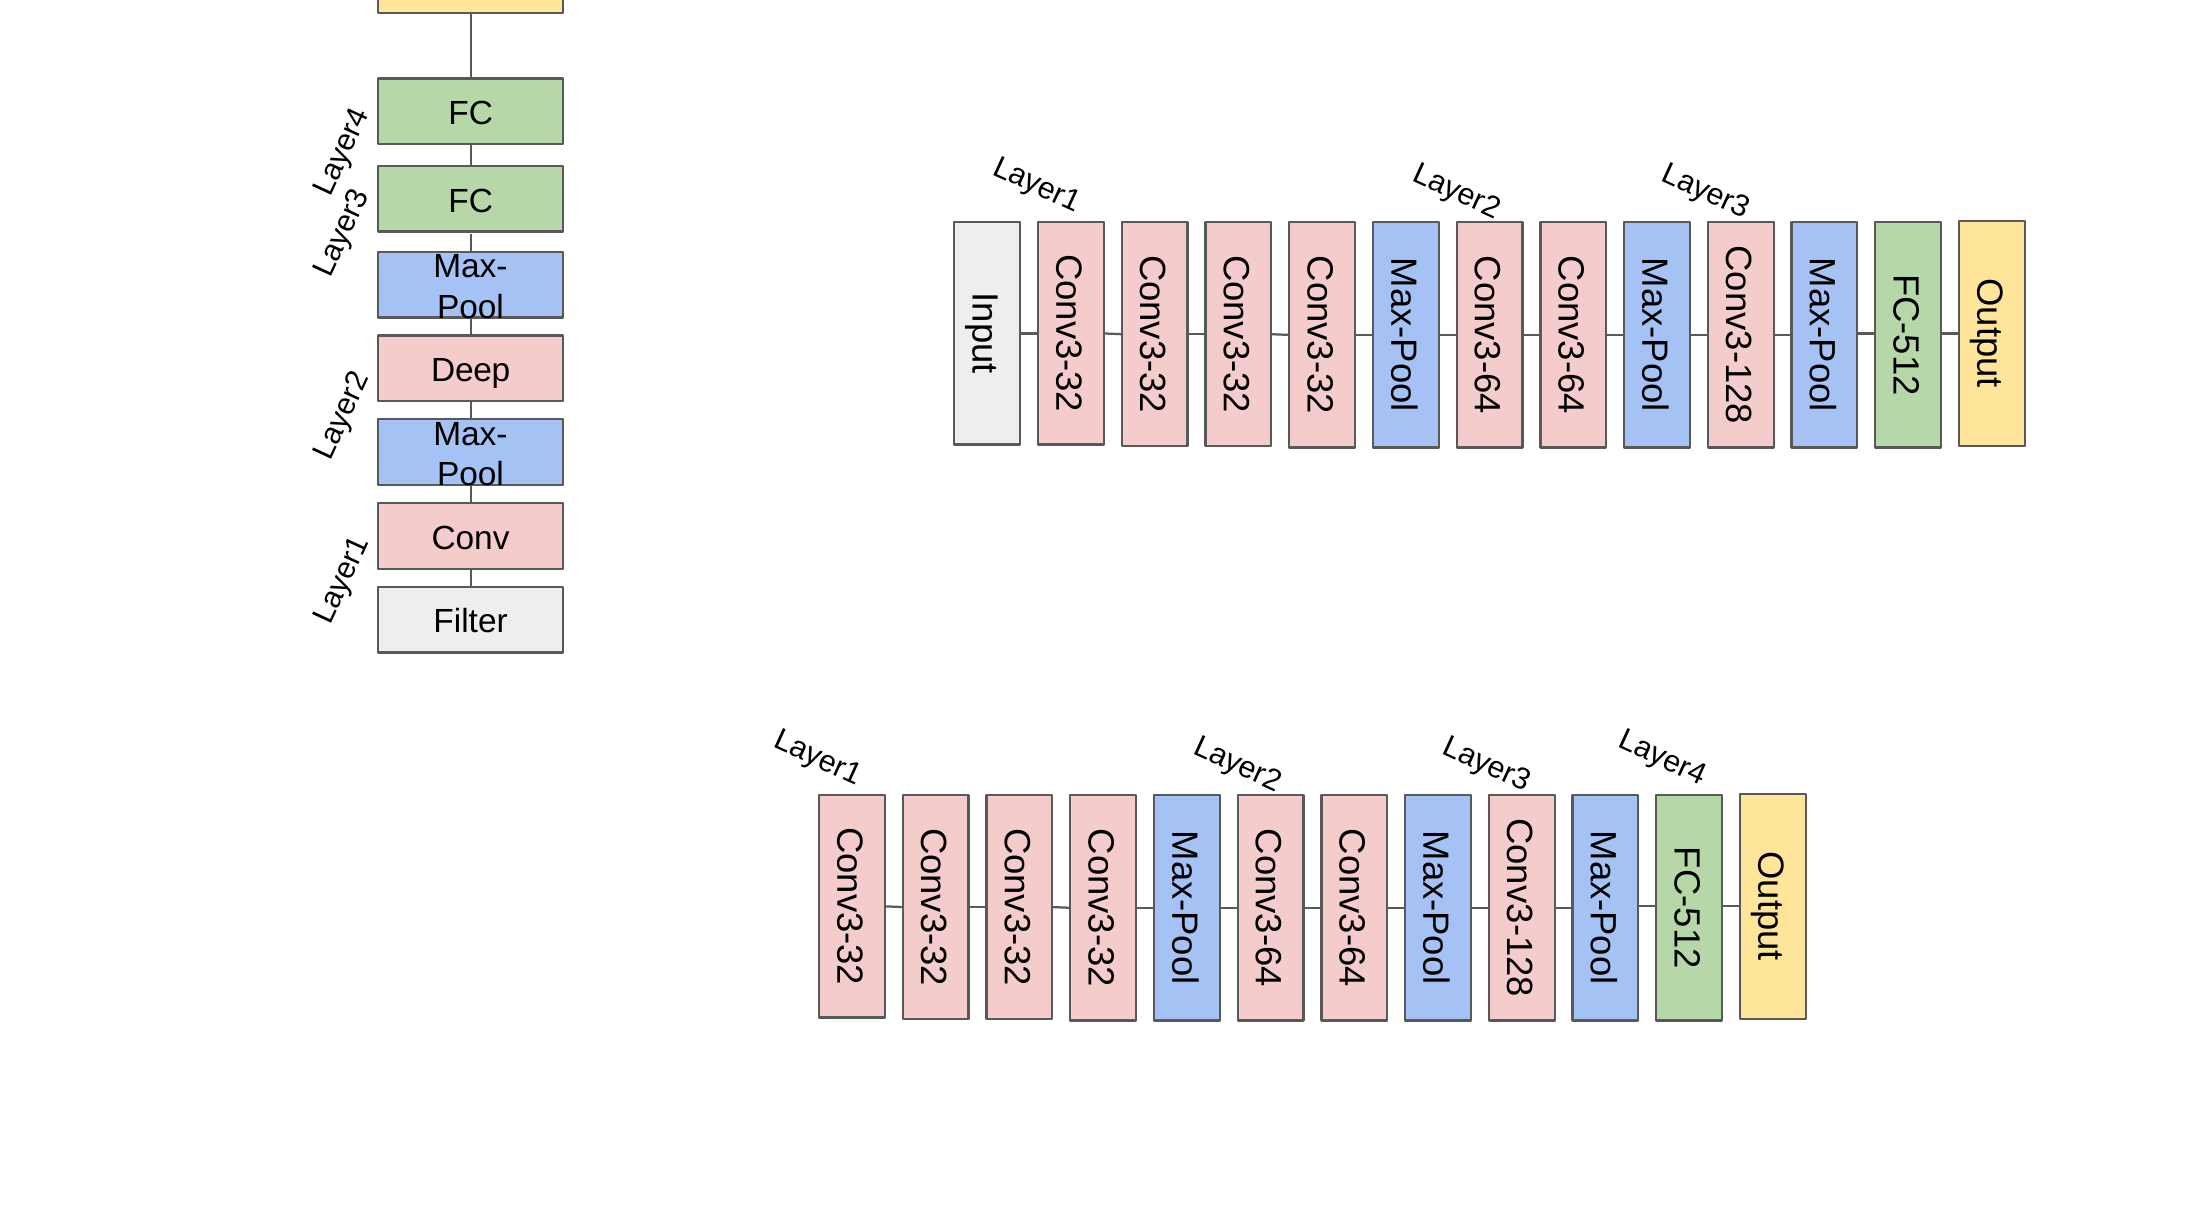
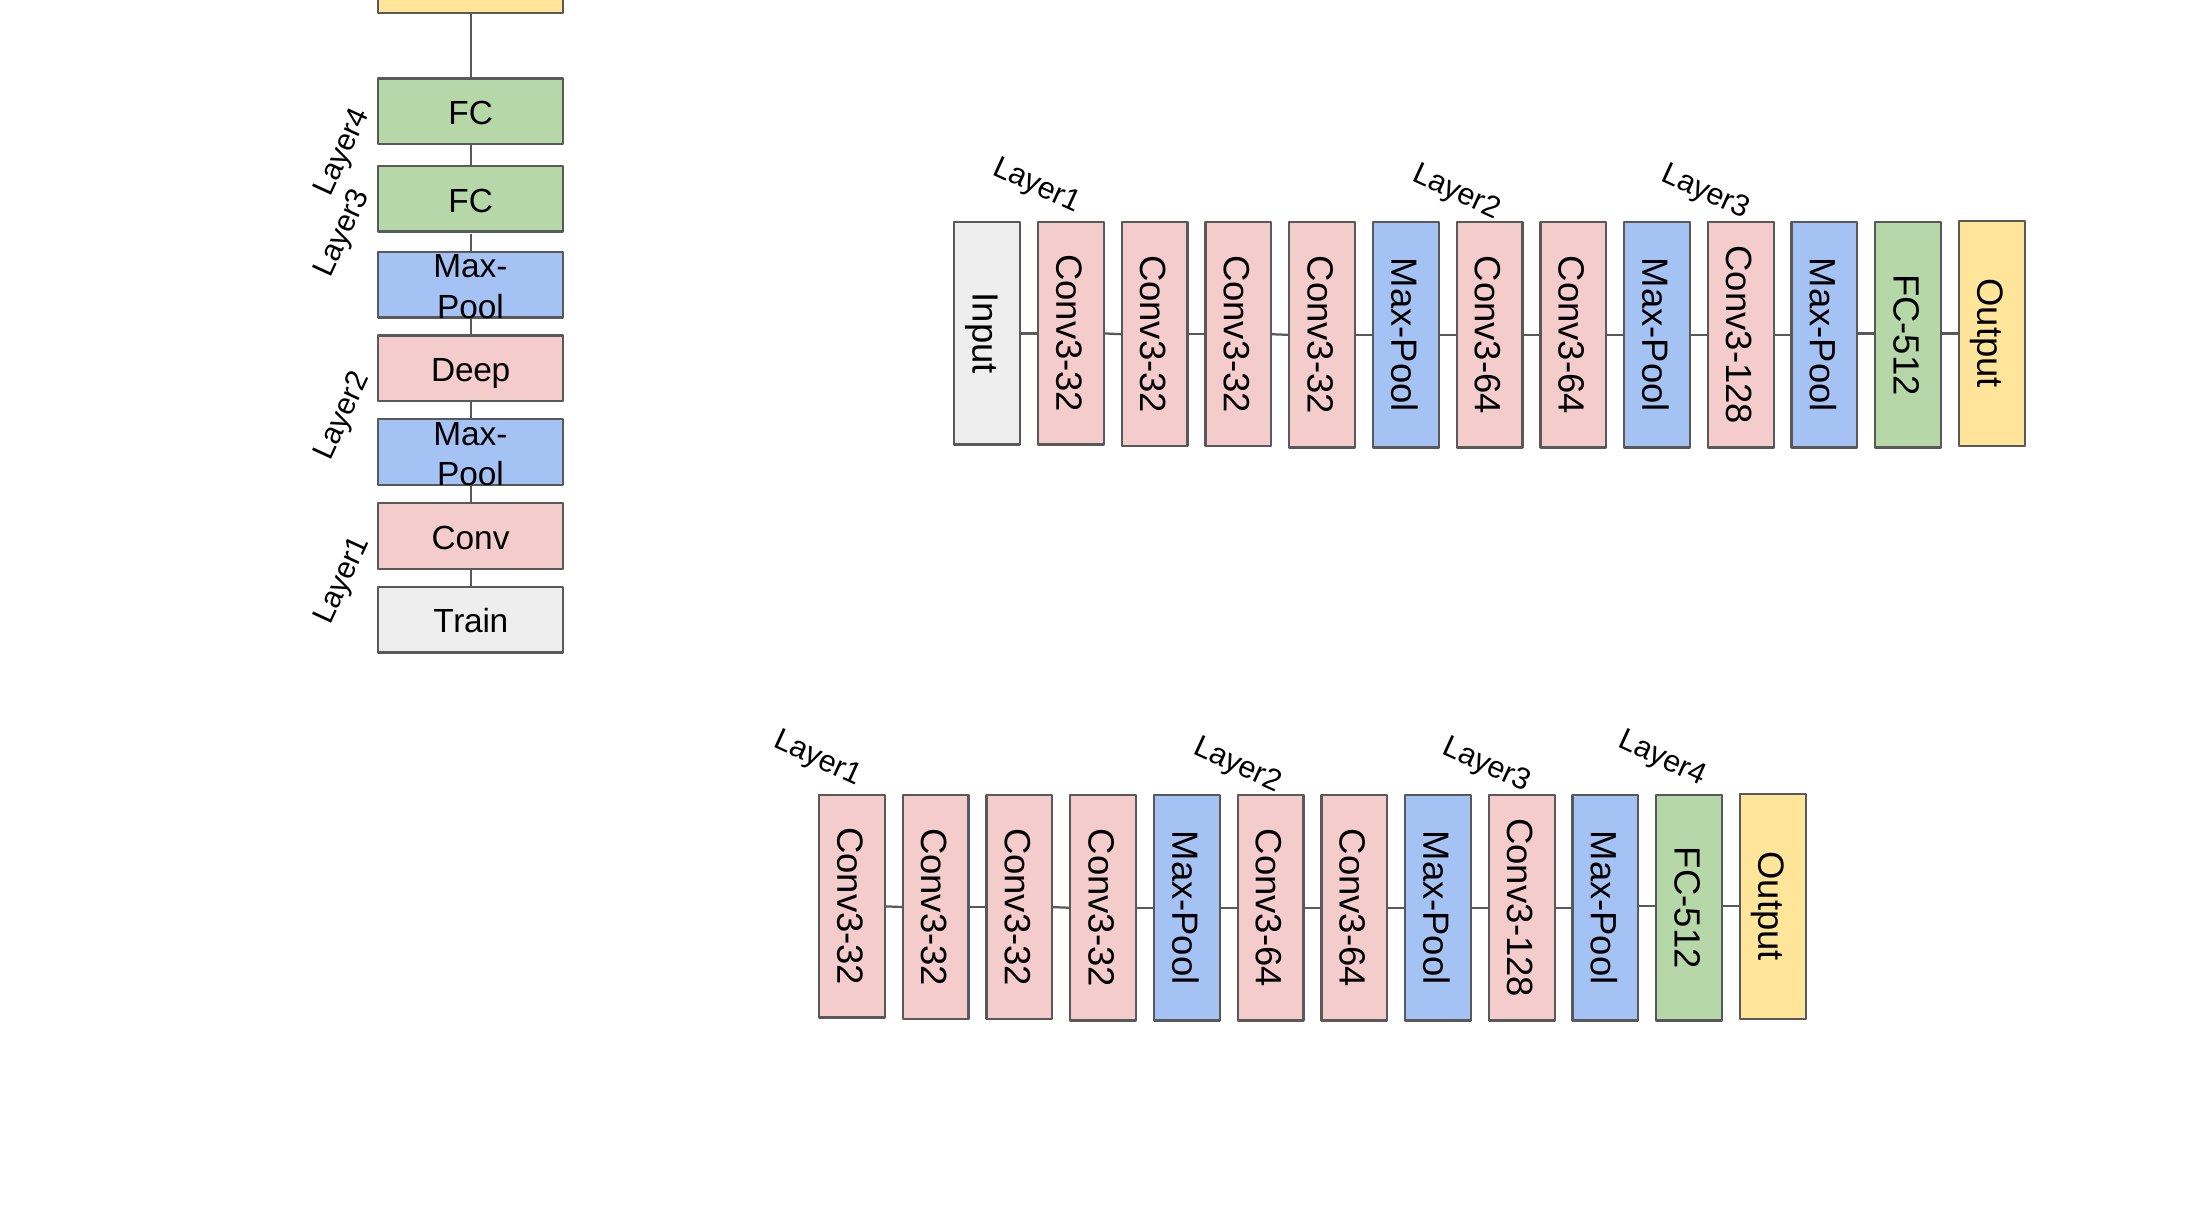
Filter: Filter -> Train (471, 622)
